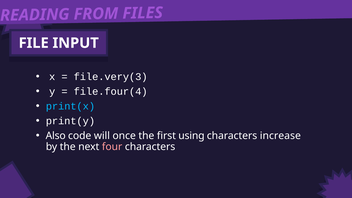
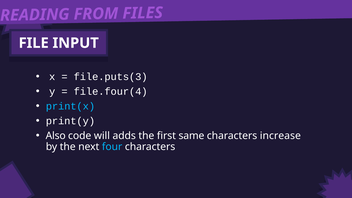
file.very(3: file.very(3 -> file.puts(3 (111, 77)
once: once -> adds (124, 136)
using: using -> same (191, 136)
four colour: pink -> light blue (112, 147)
